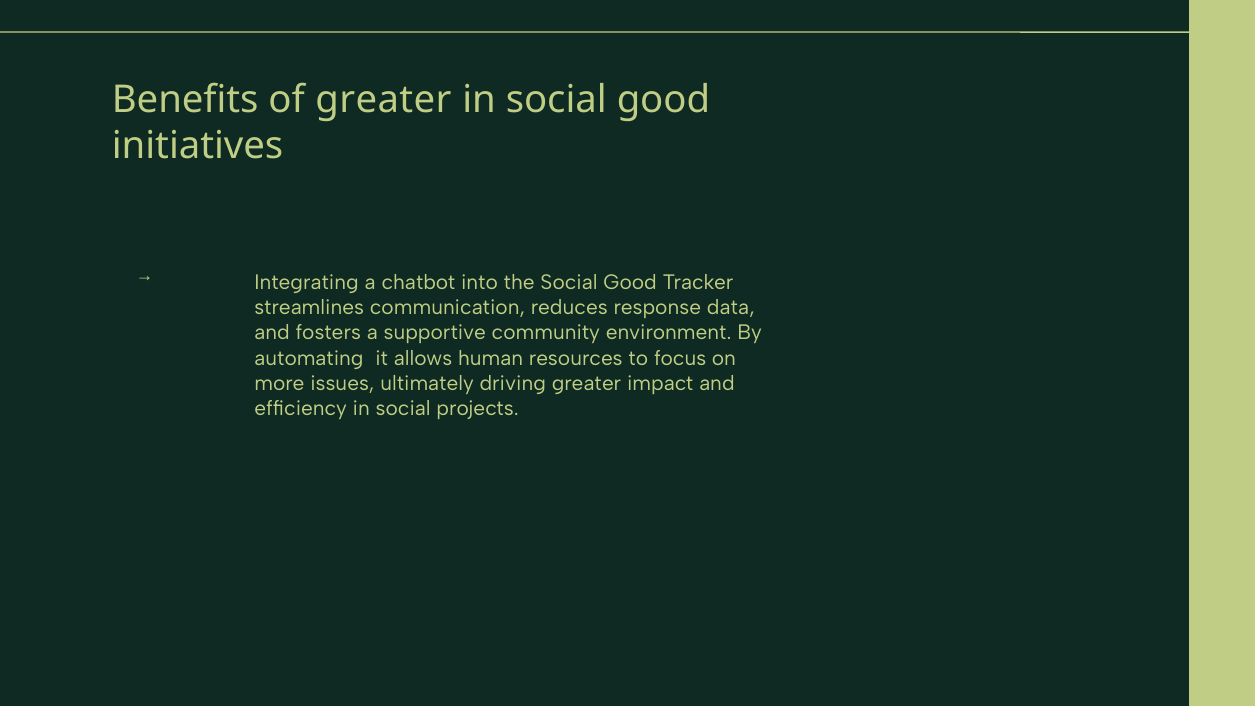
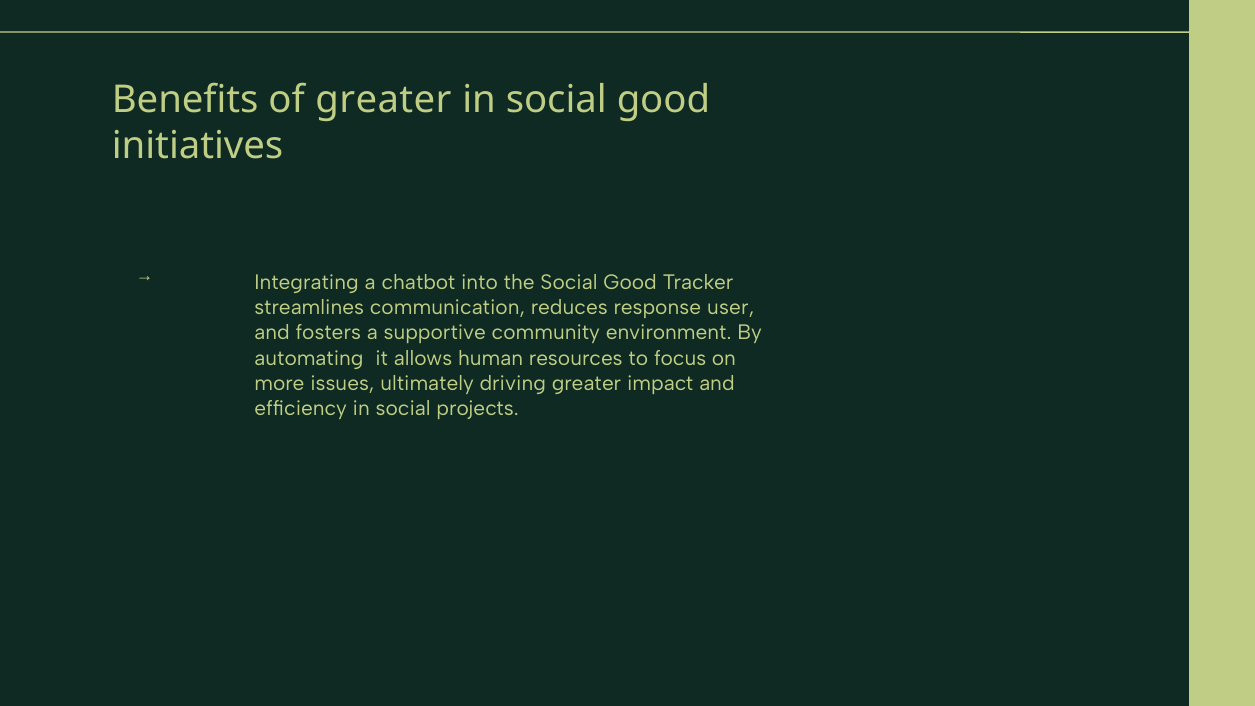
data: data -> user (731, 308)
